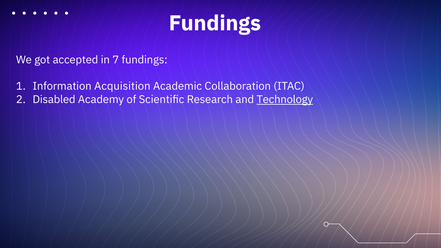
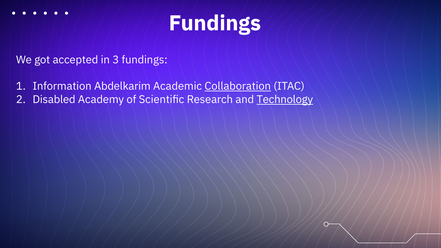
7: 7 -> 3 (116, 60)
Acquisition: Acquisition -> Abdelkarim (122, 86)
Collaboration underline: none -> present (238, 86)
